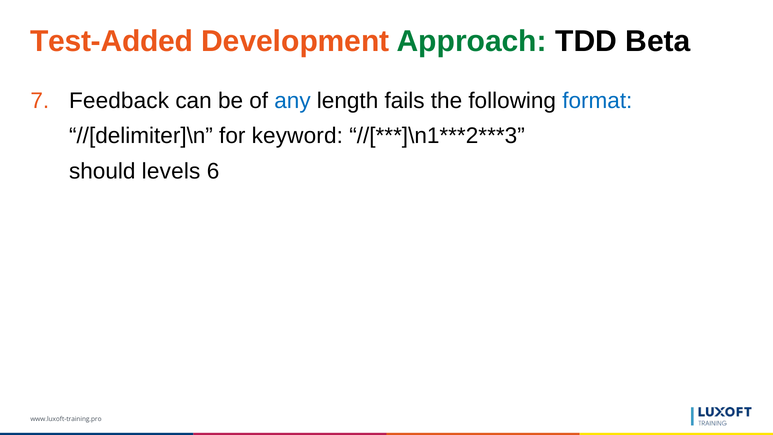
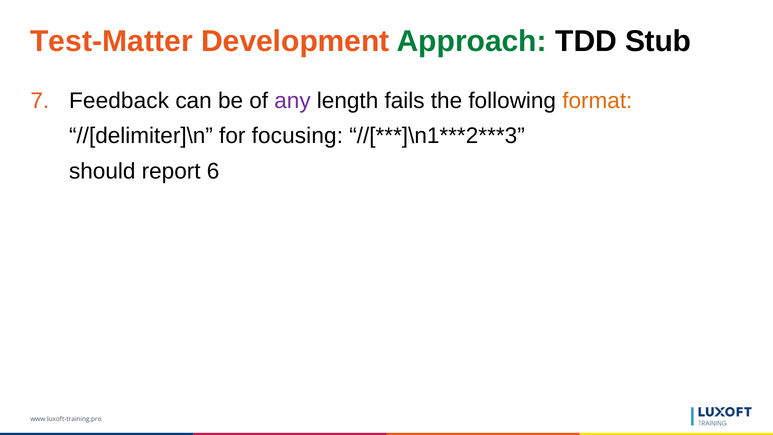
Test-Added: Test-Added -> Test-Matter (111, 41)
Beta: Beta -> Stub (658, 41)
any colour: blue -> purple (293, 101)
format colour: blue -> orange (597, 101)
keyword: keyword -> focusing (297, 136)
levels: levels -> report (171, 171)
